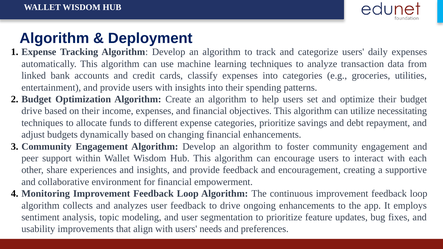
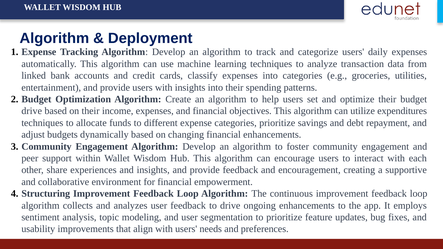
necessitating: necessitating -> expenditures (402, 111)
Monitoring: Monitoring -> Structuring (46, 194)
